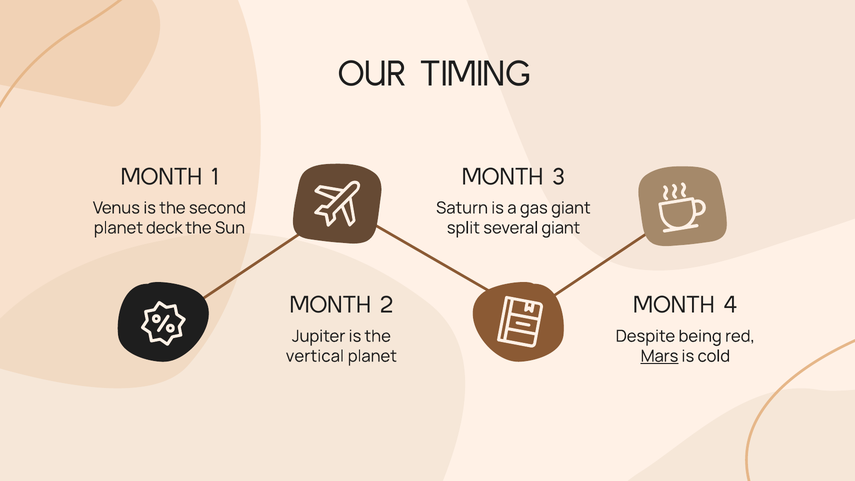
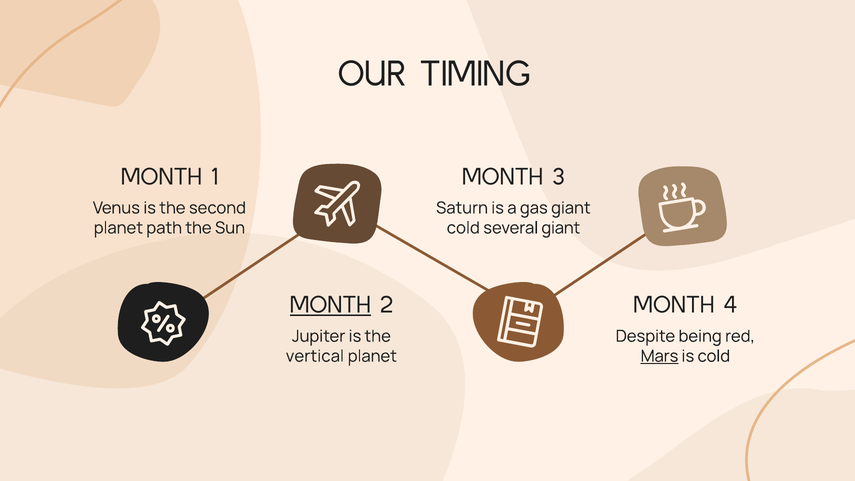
deck: deck -> path (164, 228)
split: split -> cold (463, 228)
MONTH underline: none -> present (330, 305)
